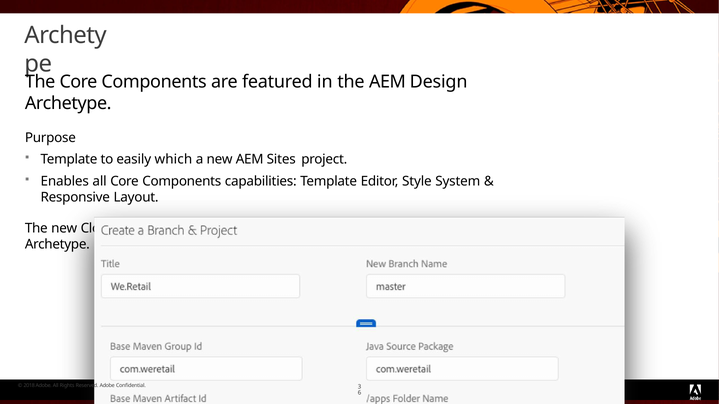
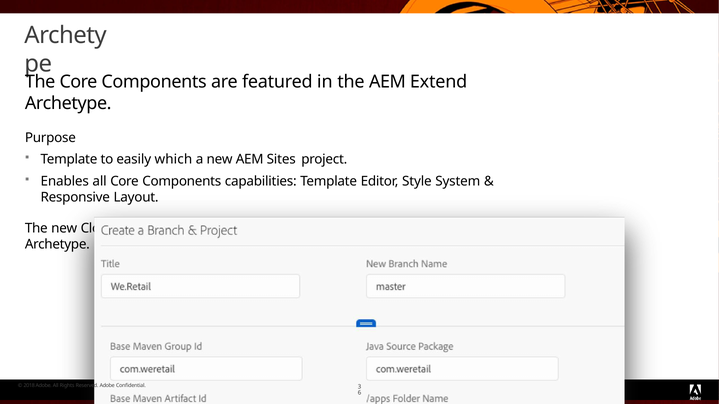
Design: Design -> Extend (439, 82)
